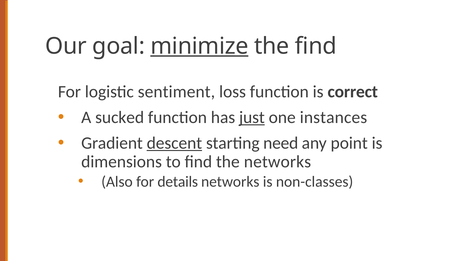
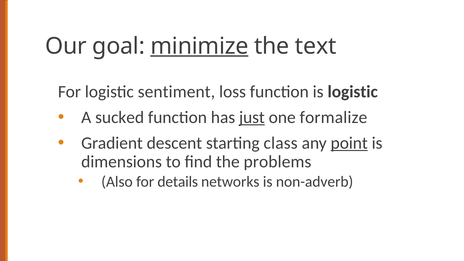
the find: find -> text (316, 46)
is correct: correct -> logistic (353, 92)
instances: instances -> formalize (333, 117)
descent underline: present -> none (174, 143)
need: need -> class (281, 143)
point underline: none -> present (349, 143)
the networks: networks -> problems (277, 162)
non-classes: non-classes -> non-adverb (315, 182)
